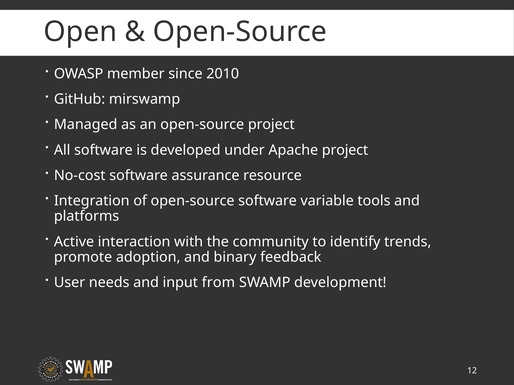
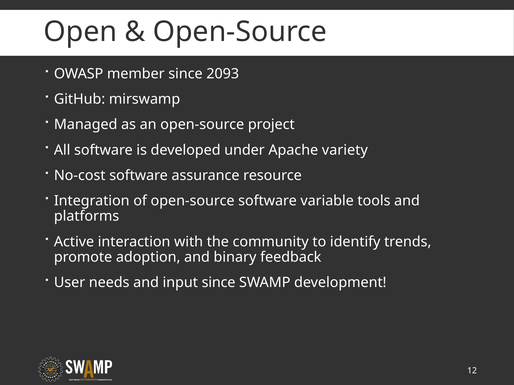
2010: 2010 -> 2093 (223, 74)
Apache project: project -> variety (345, 150)
input from: from -> since (219, 283)
